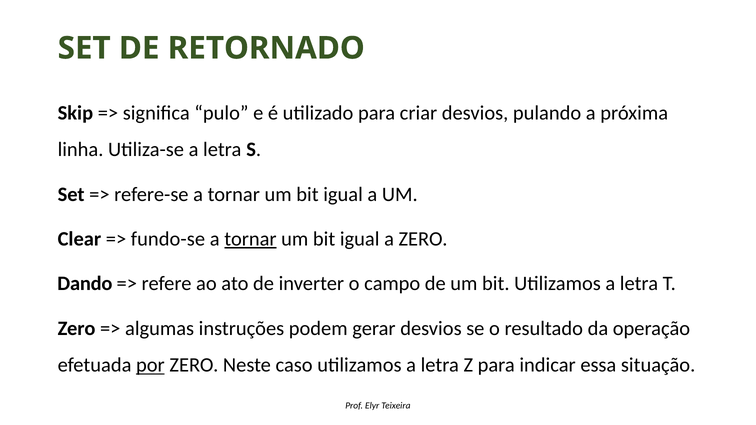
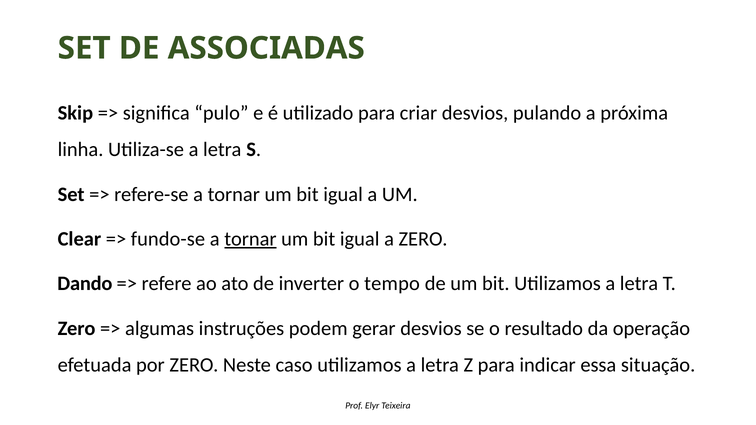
RETORNADO: RETORNADO -> ASSOCIADAS (266, 48)
campo: campo -> tempo (392, 284)
por underline: present -> none (150, 365)
